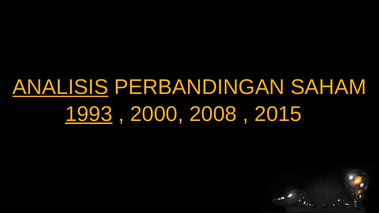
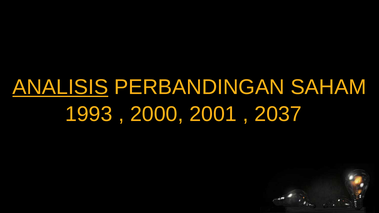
1993 underline: present -> none (89, 114)
2008: 2008 -> 2001 (213, 114)
2015: 2015 -> 2037 (278, 114)
